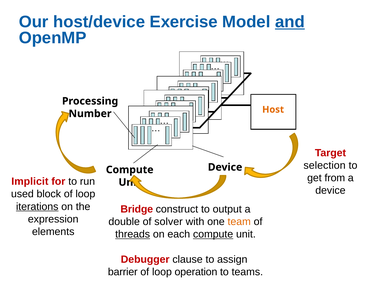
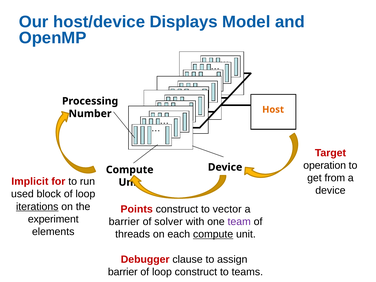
Exercise: Exercise -> Displays (184, 22)
and underline: present -> none (290, 22)
selection: selection -> operation (325, 165)
Bridge: Bridge -> Points (137, 209)
output: output -> vector (227, 209)
expression: expression -> experiment (53, 219)
double: double -> barrier (124, 222)
team colour: orange -> purple (239, 222)
threads underline: present -> none (133, 234)
loop operation: operation -> construct (196, 272)
